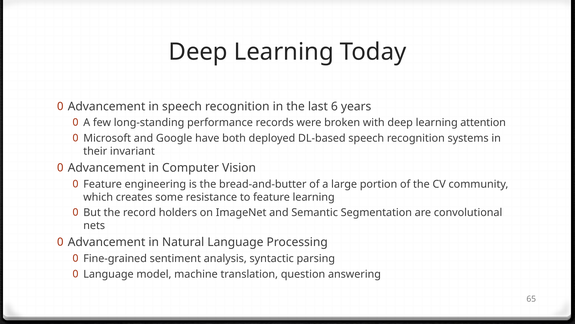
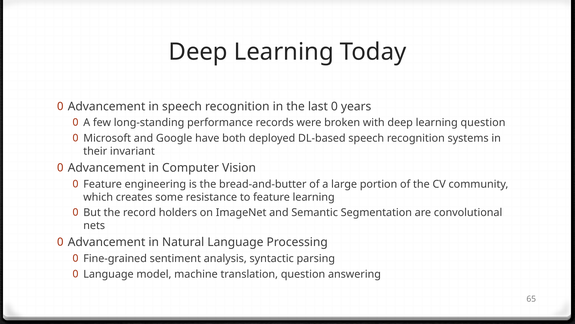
last 6: 6 -> 0 (334, 106)
learning attention: attention -> question (483, 123)
